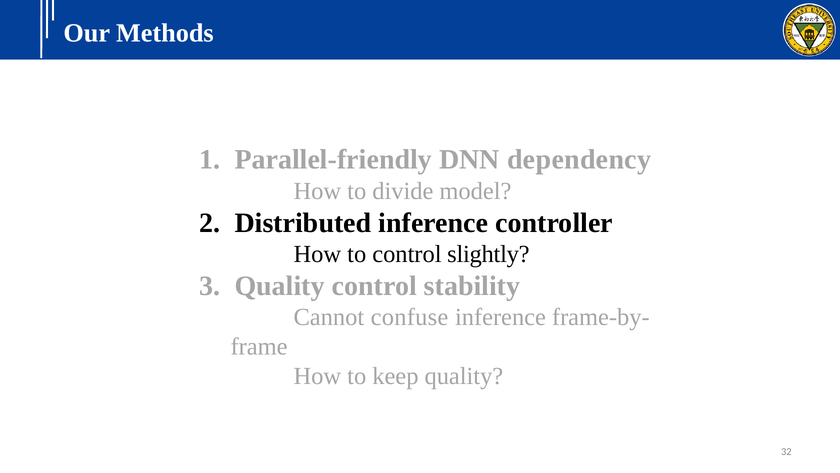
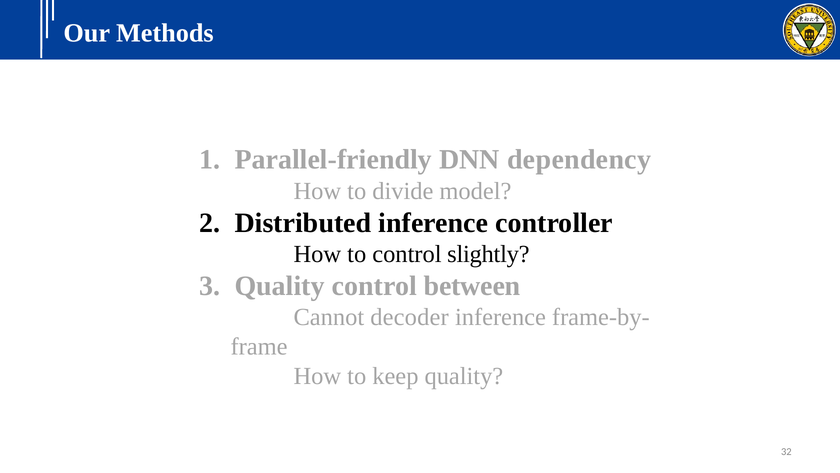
stability: stability -> between (472, 286)
confuse: confuse -> decoder (410, 317)
